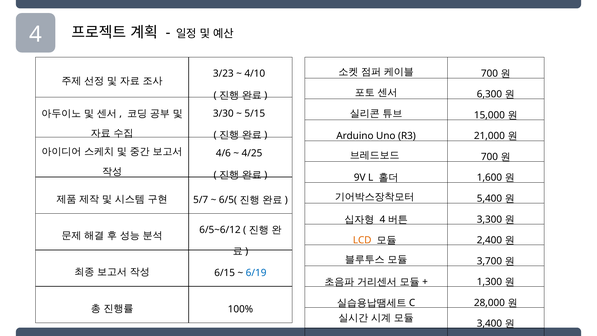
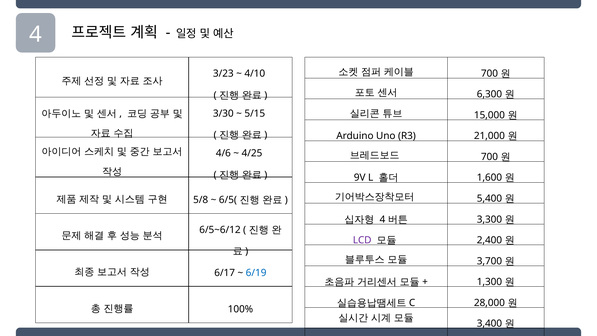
5/7: 5/7 -> 5/8 (201, 200)
LCD colour: orange -> purple (362, 240)
6/15: 6/15 -> 6/17 (225, 273)
